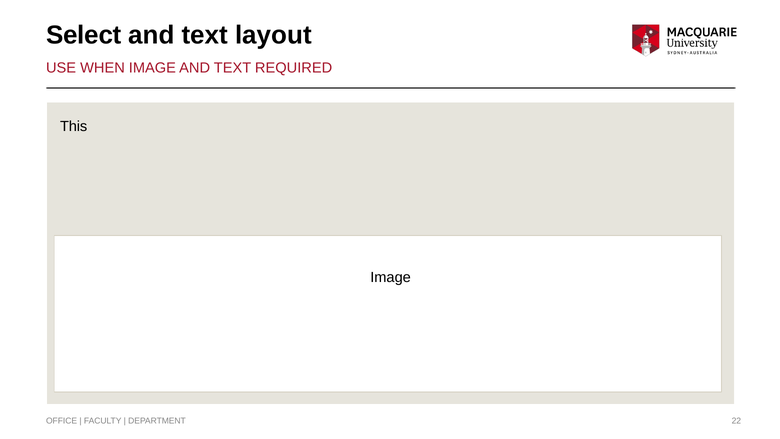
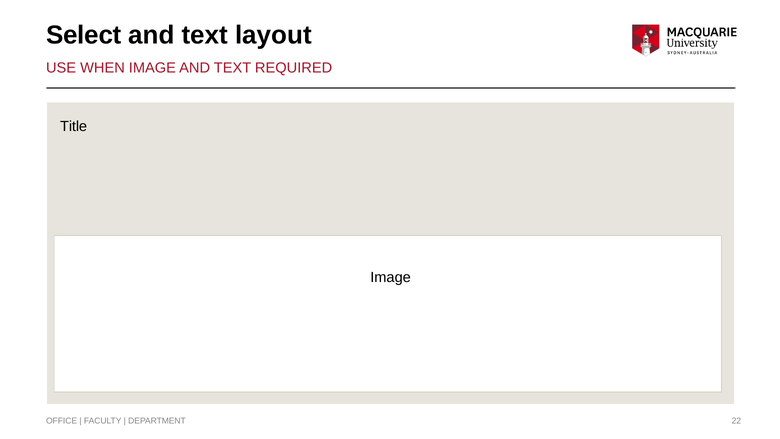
This: This -> Title (74, 126)
